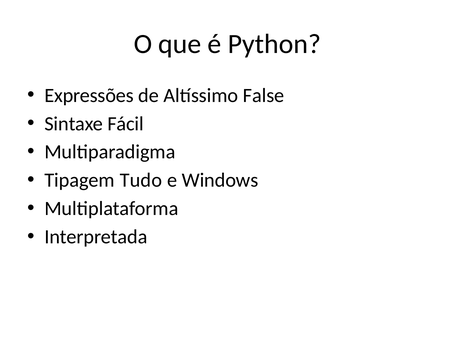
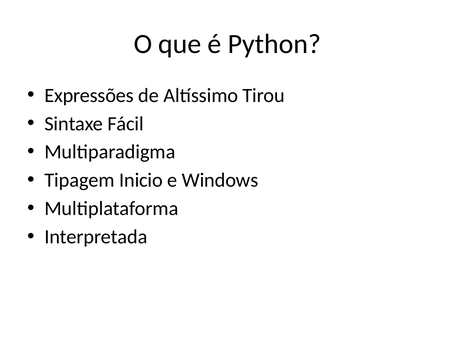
False: False -> Tirou (264, 95)
Tudo: Tudo -> Inicio (141, 180)
